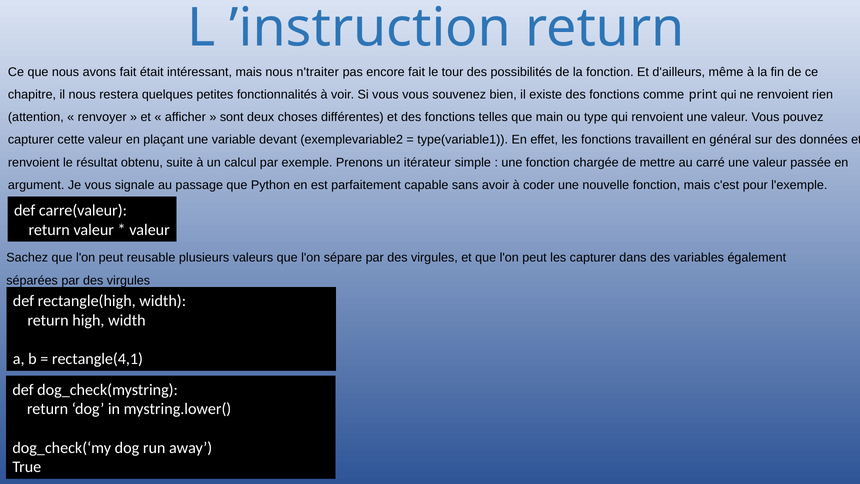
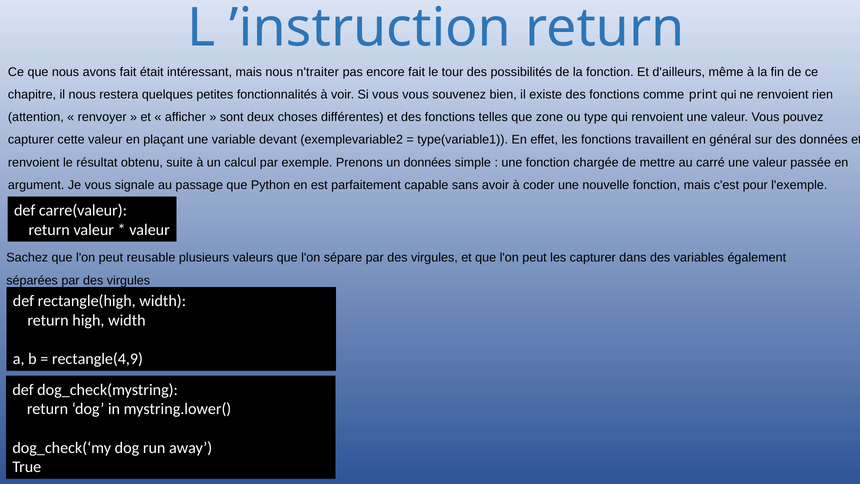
main: main -> zone (549, 117)
un itérateur: itérateur -> données (427, 162)
rectangle(4,1: rectangle(4,1 -> rectangle(4,9 (97, 359)
